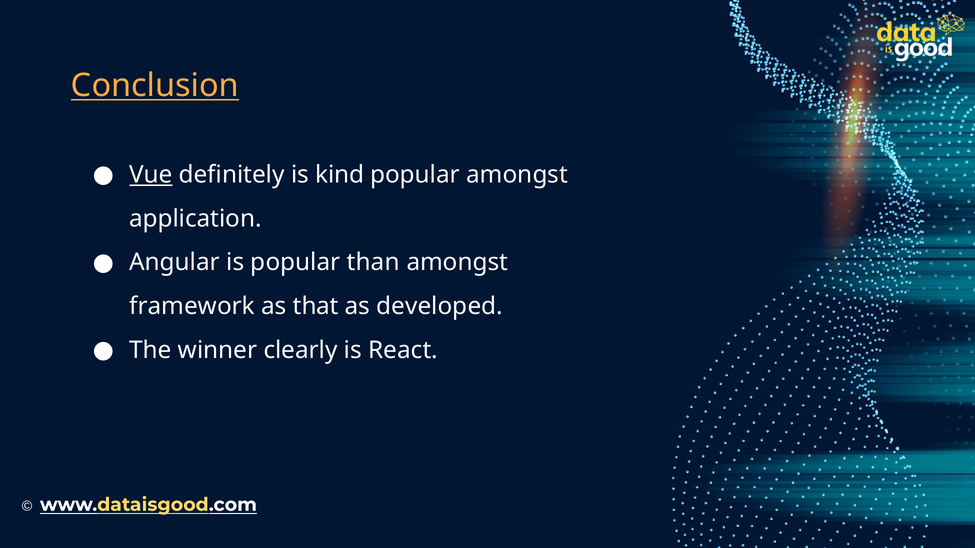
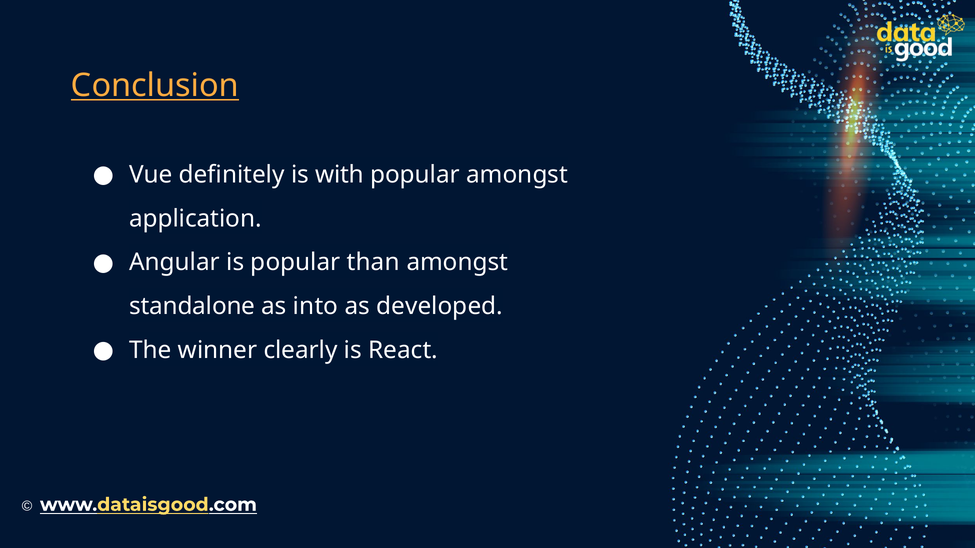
Vue underline: present -> none (151, 175)
kind: kind -> with (340, 175)
framework: framework -> standalone (192, 306)
that: that -> into (316, 306)
